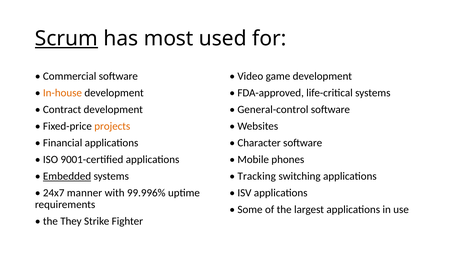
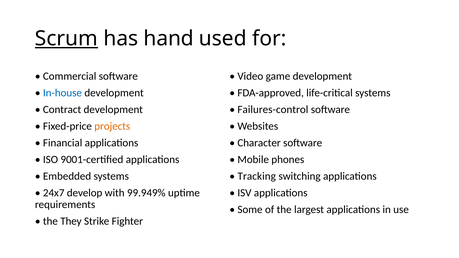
most: most -> hand (169, 39)
In-house colour: orange -> blue (62, 93)
General-control: General-control -> Failures-control (273, 110)
Embedded underline: present -> none (67, 176)
manner: manner -> develop (85, 193)
99.996%: 99.996% -> 99.949% (146, 193)
